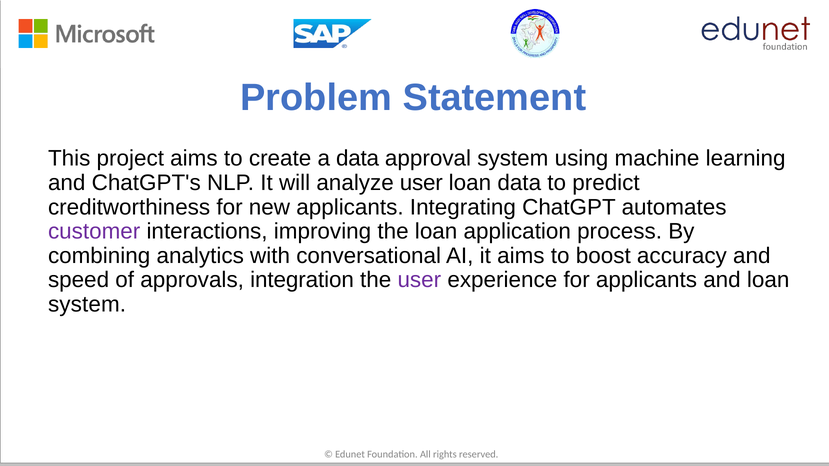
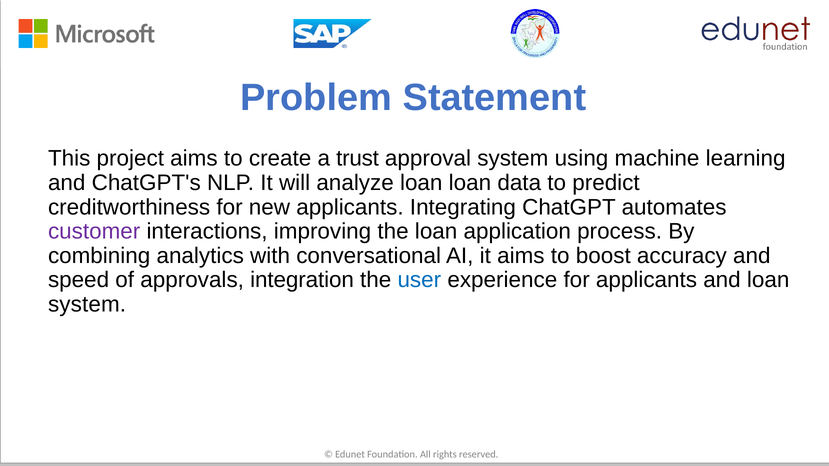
a data: data -> trust (358, 159)
analyze user: user -> loan (421, 183)
user colour: purple -> blue (419, 280)
